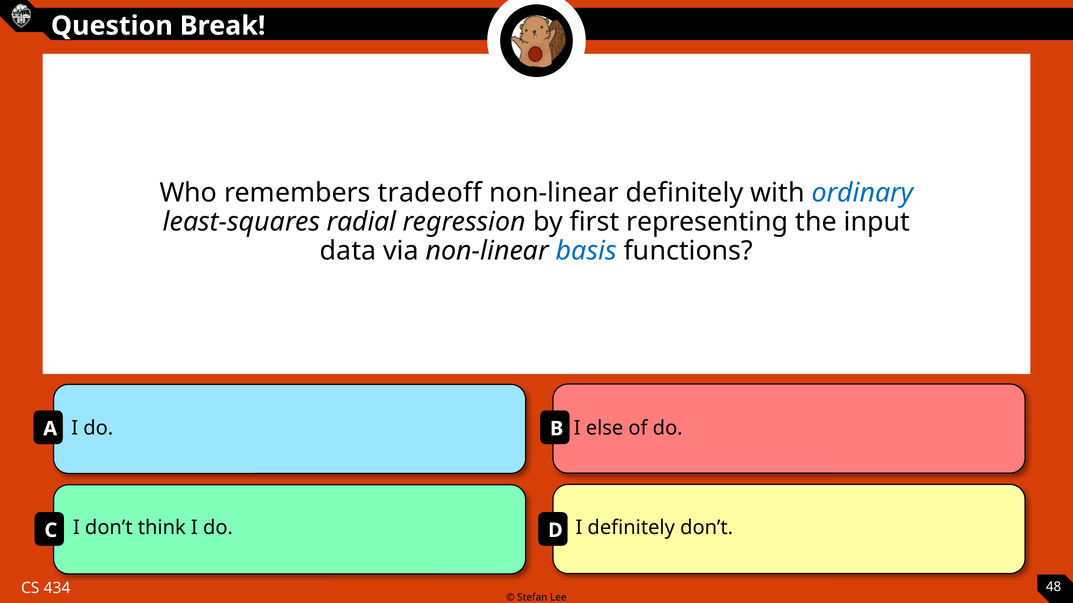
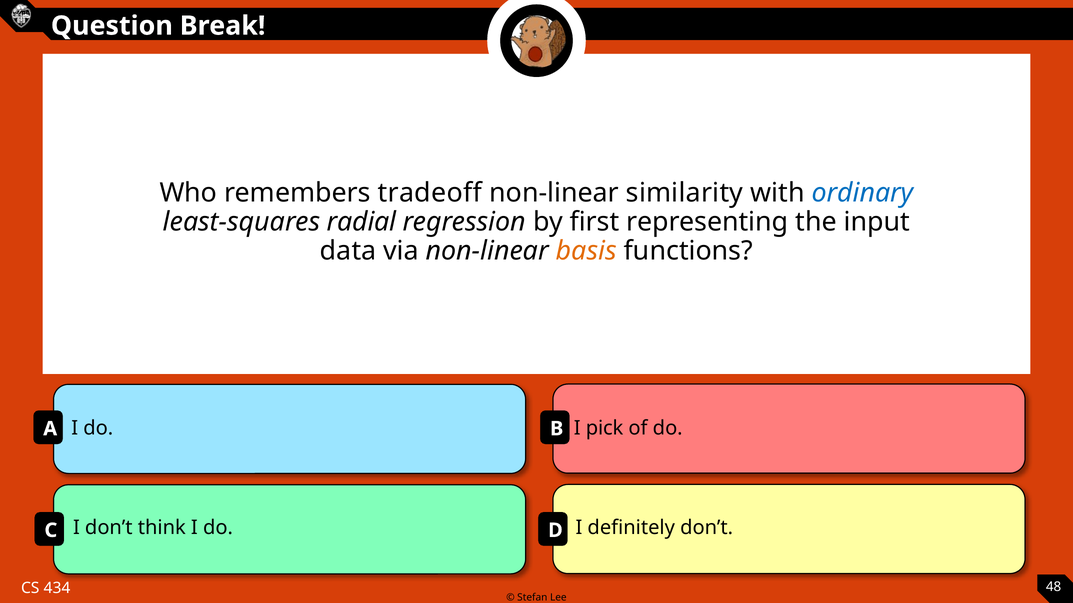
non-linear definitely: definitely -> similarity (685, 193)
basis colour: blue -> orange (586, 251)
else: else -> pick (605, 429)
